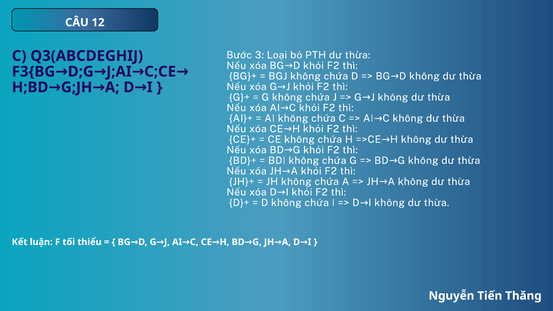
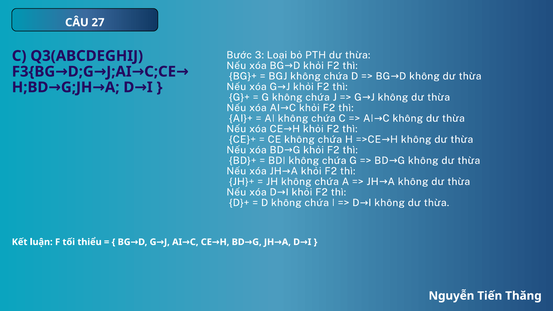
12: 12 -> 27 (98, 22)
